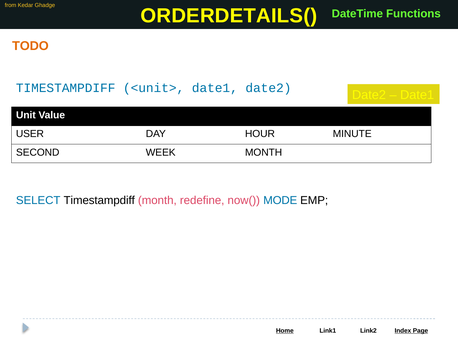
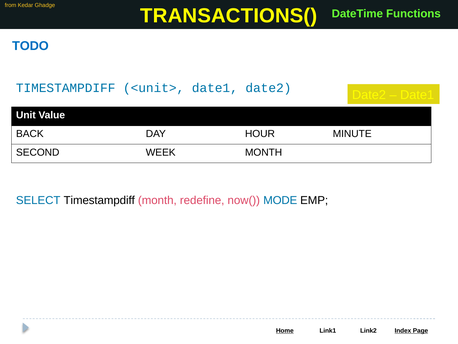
ORDERDETAILS(: ORDERDETAILS( -> TRANSACTIONS( (229, 16)
TODO colour: orange -> blue (30, 46)
USER: USER -> BACK (30, 134)
